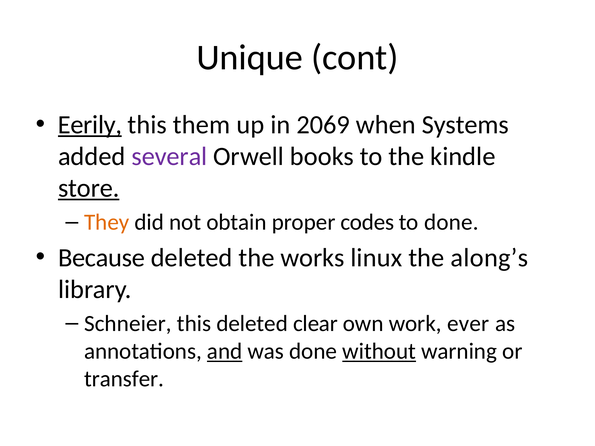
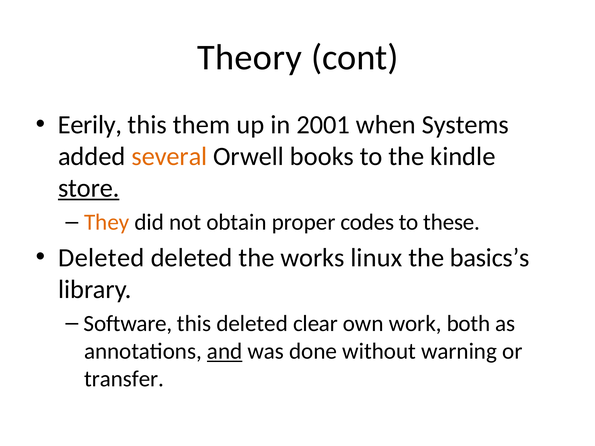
Unique: Unique -> Theory (249, 58)
Eerily underline: present -> none (90, 125)
2069: 2069 -> 2001 (323, 125)
several colour: purple -> orange (169, 157)
to done: done -> these (452, 222)
Because: Because -> Deleted (101, 258)
along’s: along’s -> basics’s (490, 258)
Schneier: Schneier -> Software (128, 324)
ever: ever -> both (468, 324)
without underline: present -> none (379, 351)
